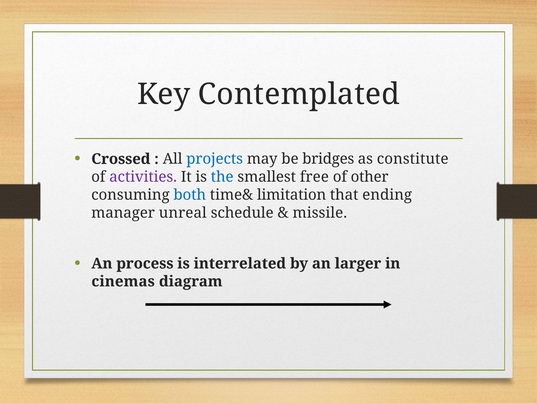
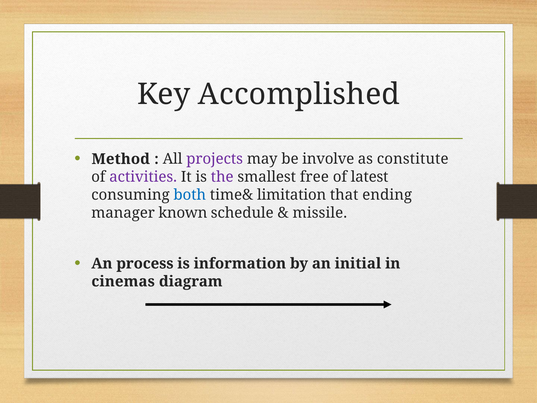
Contemplated: Contemplated -> Accomplished (299, 94)
Crossed: Crossed -> Method (121, 159)
projects colour: blue -> purple (215, 159)
bridges: bridges -> involve (328, 159)
the colour: blue -> purple (222, 177)
other: other -> latest (370, 177)
unreal: unreal -> known (183, 213)
interrelated: interrelated -> information (240, 263)
larger: larger -> initial (358, 263)
